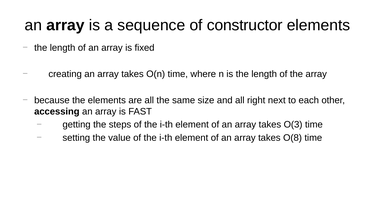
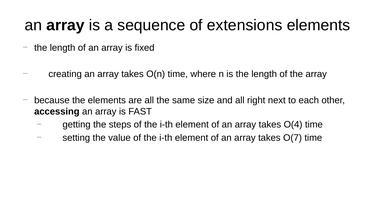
constructor: constructor -> extensions (245, 25)
O(3: O(3 -> O(4 (293, 125)
O(8: O(8 -> O(7 (293, 138)
